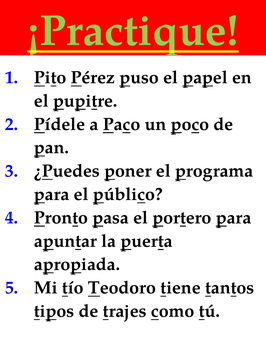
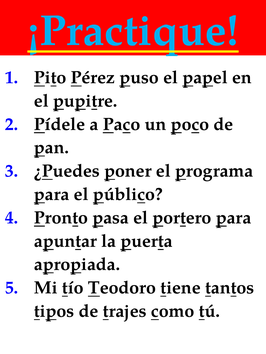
¡Practique colour: light green -> light blue (133, 31)
